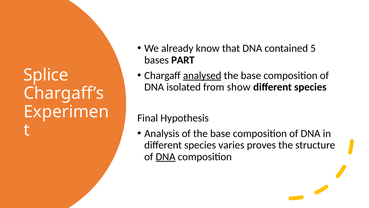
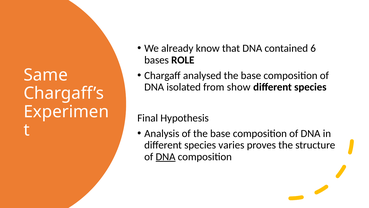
5: 5 -> 6 (313, 48)
PART: PART -> ROLE (183, 60)
analysed underline: present -> none (202, 75)
Splice: Splice -> Same (46, 75)
